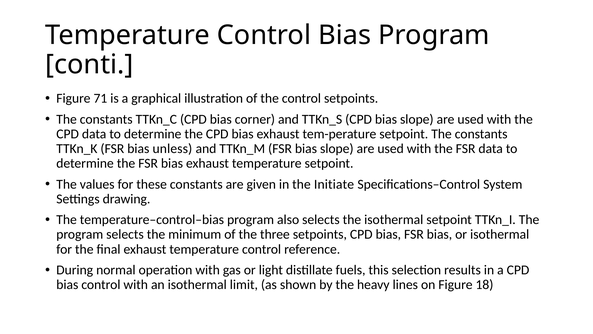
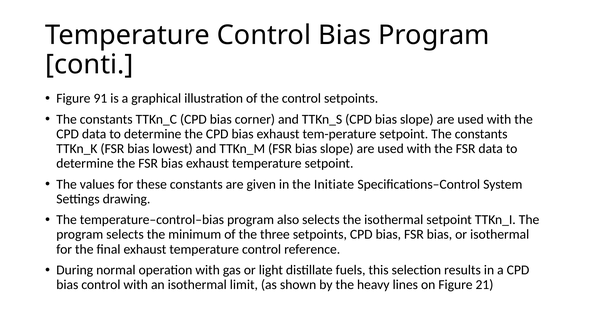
71: 71 -> 91 (100, 98)
unless: unless -> lowest (173, 148)
18: 18 -> 21 (484, 284)
